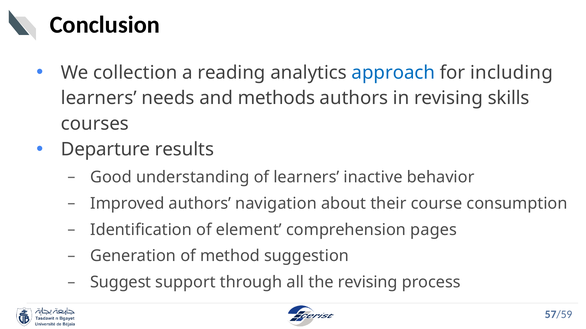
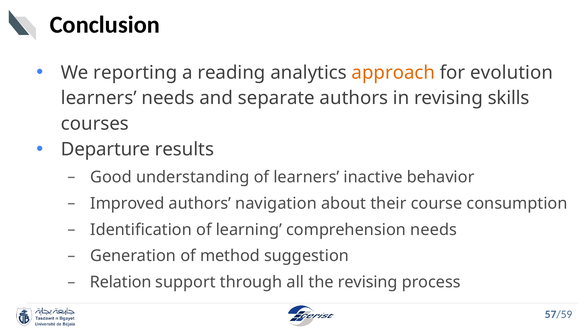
collection: collection -> reporting (135, 73)
approach colour: blue -> orange (393, 73)
including: including -> evolution (512, 73)
methods: methods -> separate (276, 98)
element: element -> learning (249, 230)
comprehension pages: pages -> needs (434, 230)
Suggest: Suggest -> Relation (121, 283)
